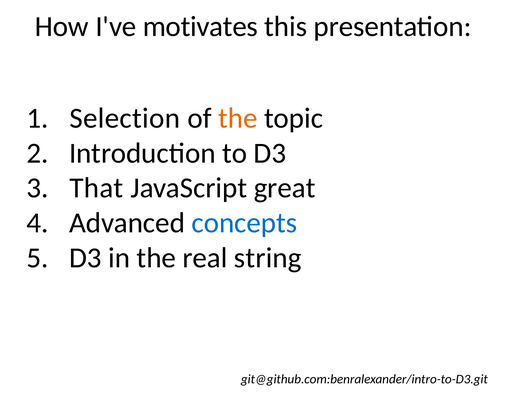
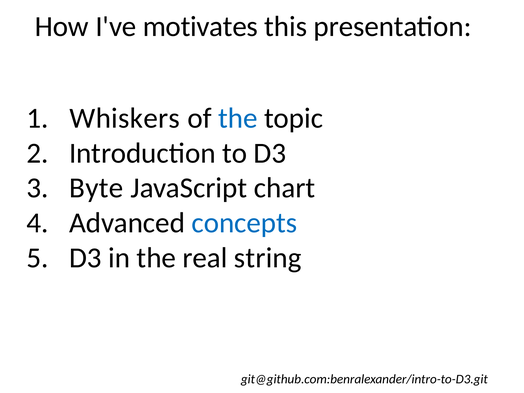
Selection: Selection -> Whiskers (125, 118)
the colour: orange -> blue (238, 118)
That: That -> Byte (96, 188)
great: great -> chart (284, 188)
